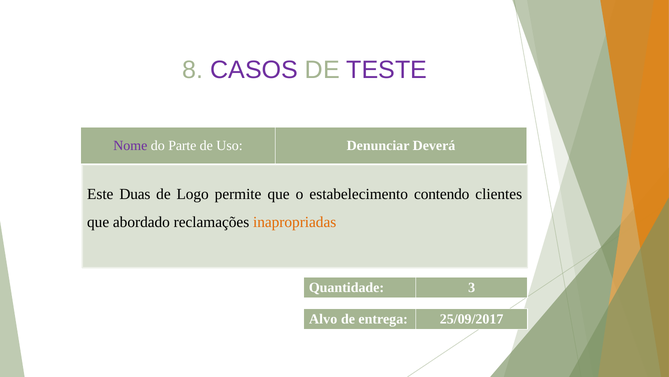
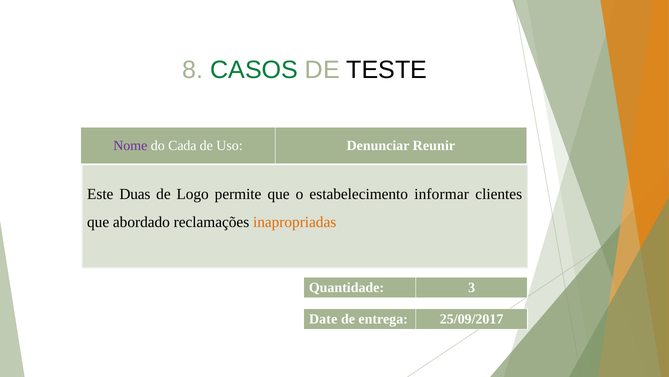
CASOS colour: purple -> green (254, 70)
TESTE colour: purple -> black (387, 70)
Parte: Parte -> Cada (182, 145)
Deverá: Deverá -> Reunir (434, 145)
contendo: contendo -> informar (442, 194)
Alvo: Alvo -> Date (323, 319)
